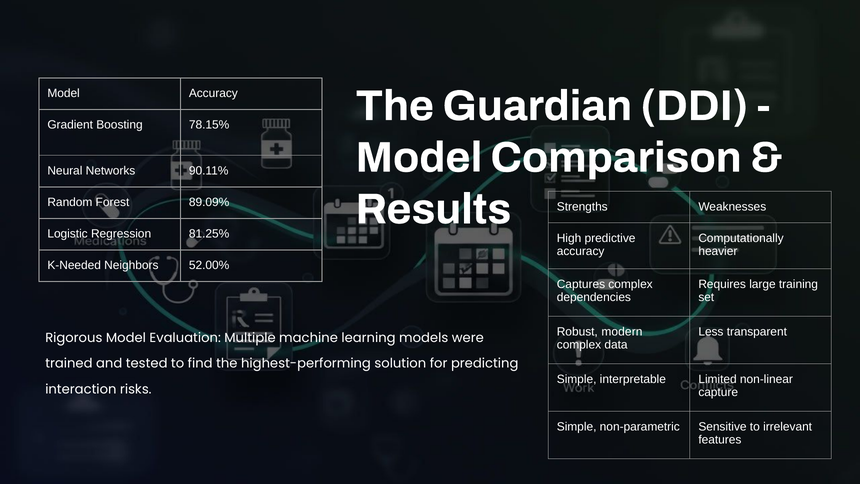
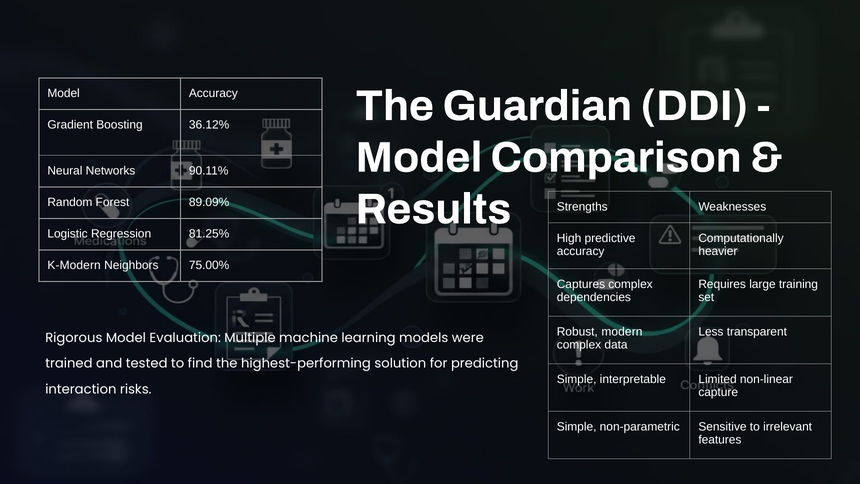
78.15%: 78.15% -> 36.12% (209, 125)
K-Needed: K-Needed -> K-Modern (74, 265)
52.00%: 52.00% -> 75.00% (209, 265)
